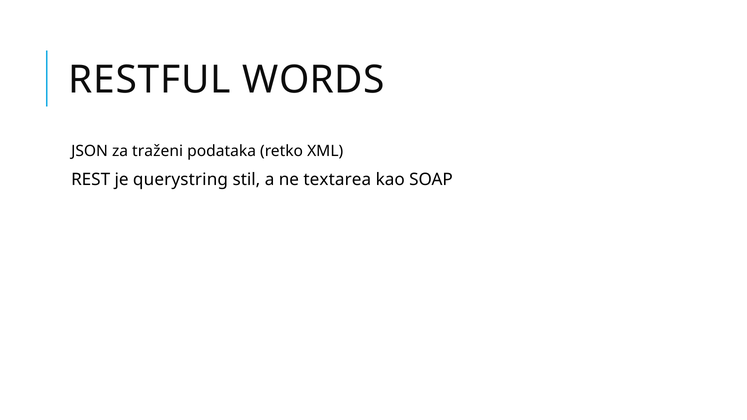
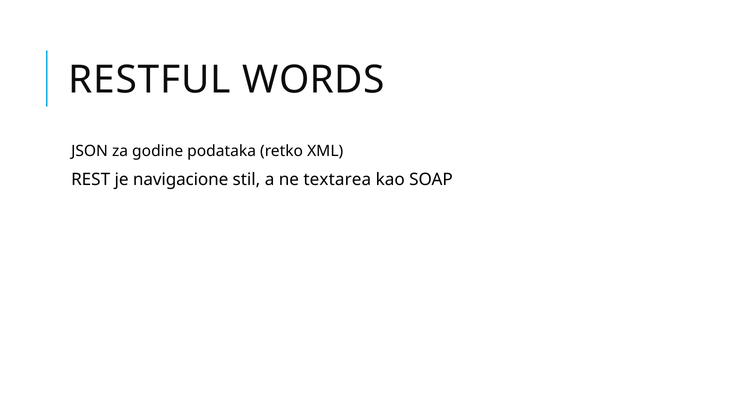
traženi: traženi -> godine (158, 151)
querystring: querystring -> navigacione (181, 180)
